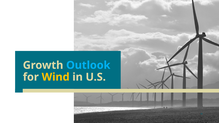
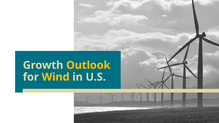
Outlook colour: light blue -> yellow (88, 65)
